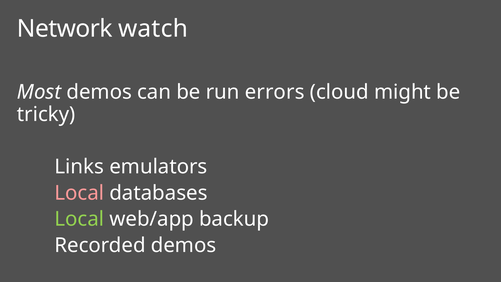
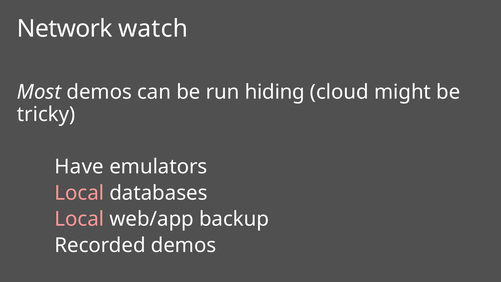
errors: errors -> hiding (275, 92)
Links: Links -> Have (79, 167)
Local colour: light green -> pink (79, 219)
